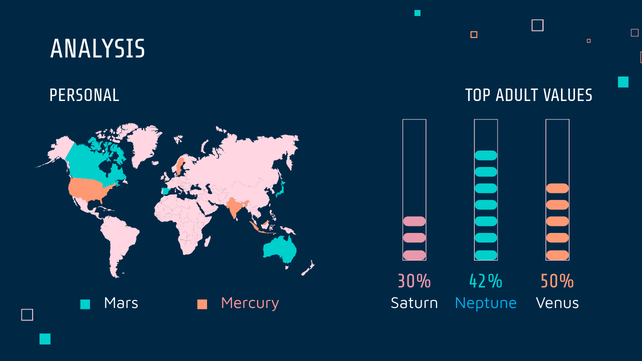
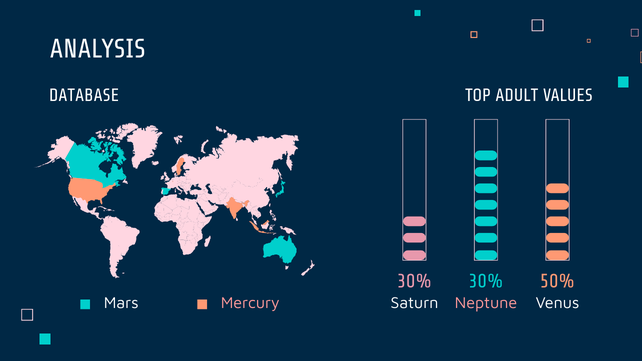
PERSONAL: PERSONAL -> DATABASE (84, 95)
30% 42%: 42% -> 30% (486, 281)
Neptune colour: light blue -> pink (486, 303)
